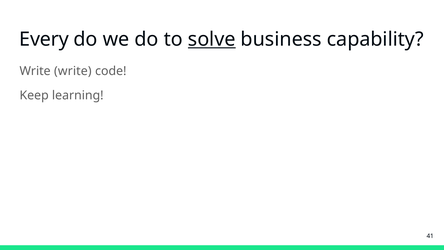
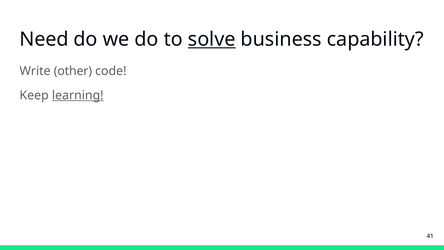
Every: Every -> Need (44, 39)
Write write: write -> other (73, 71)
learning underline: none -> present (78, 95)
